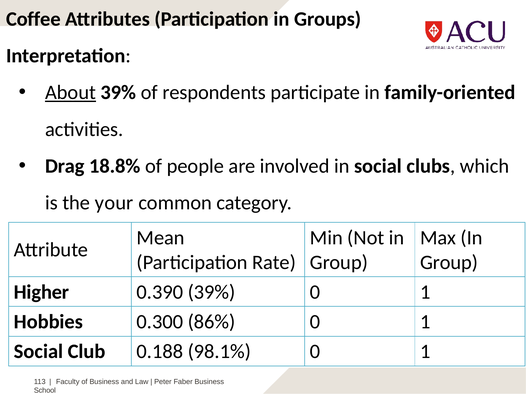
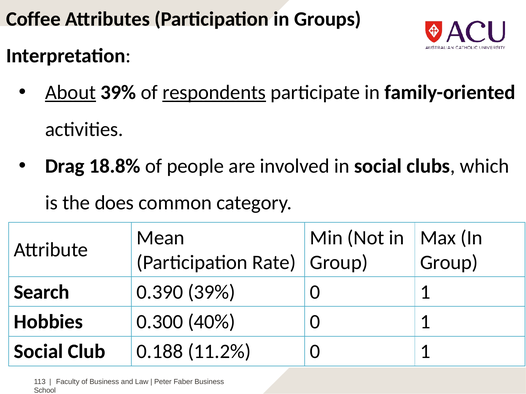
respondents underline: none -> present (214, 93)
your: your -> does (114, 203)
Higher: Higher -> Search (42, 292)
86%: 86% -> 40% (212, 322)
98.1%: 98.1% -> 11.2% (219, 352)
